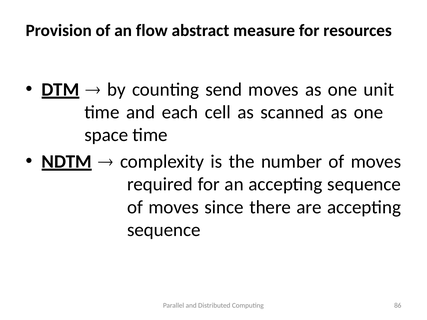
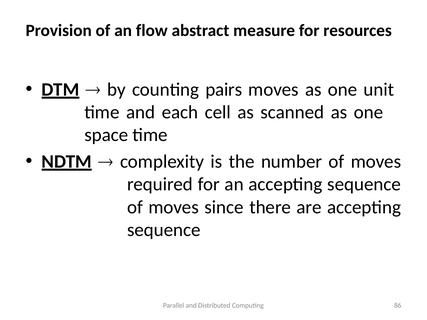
send: send -> pairs (224, 90)
